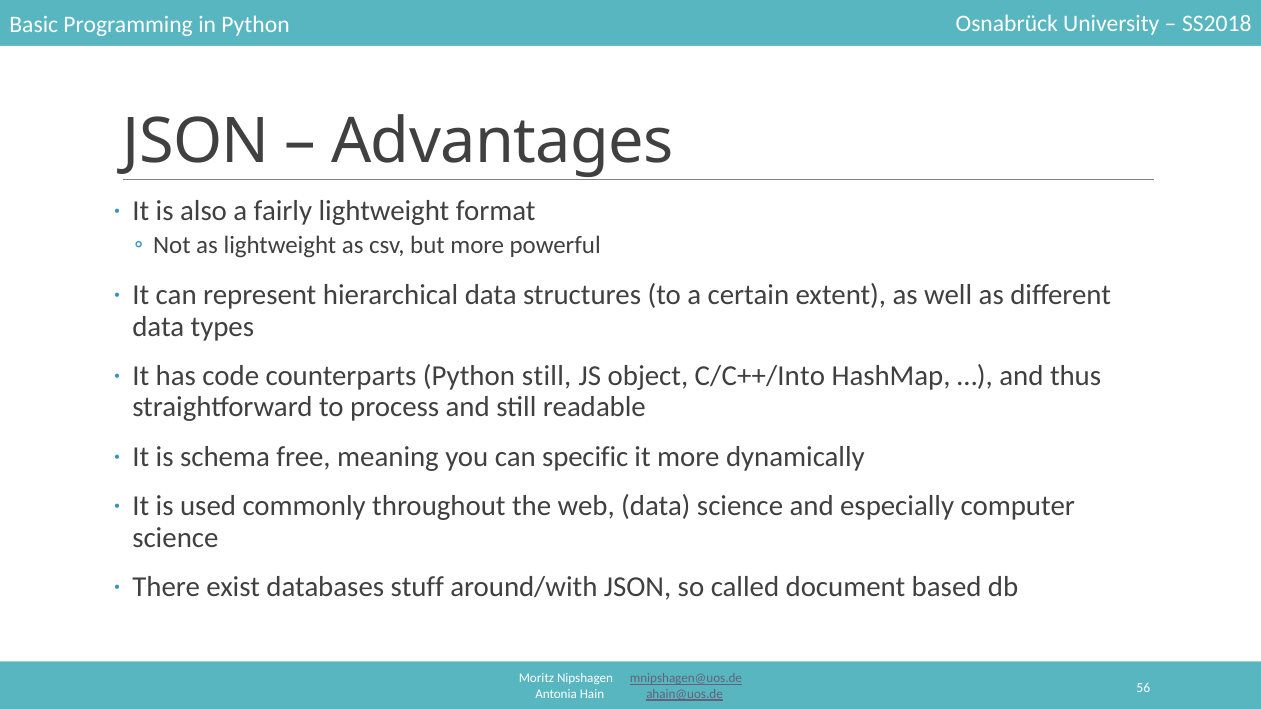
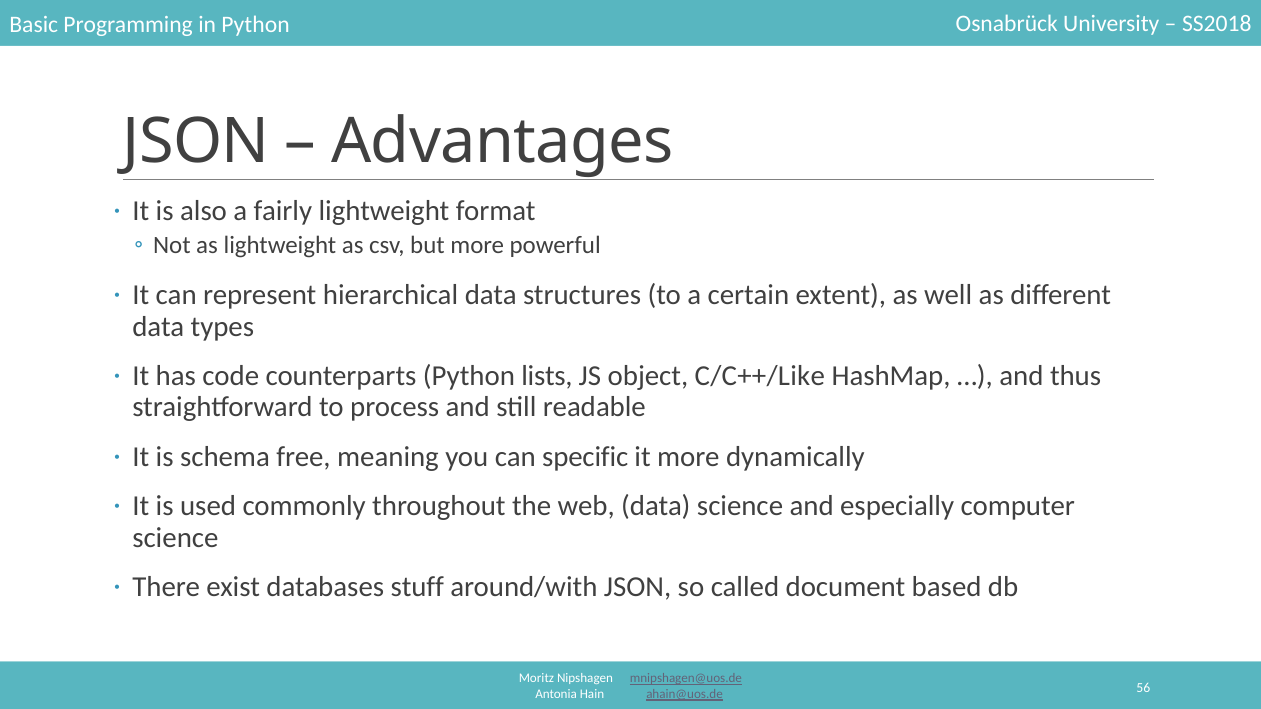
Python still: still -> lists (547, 376)
C/C++/Into: C/C++/Into -> C/C++/Like (760, 376)
